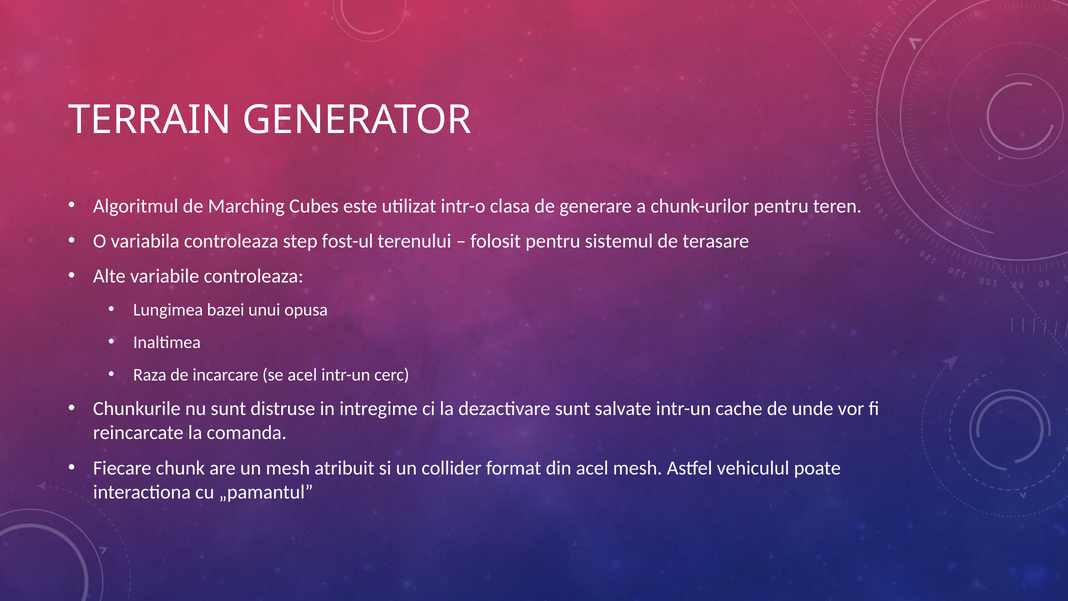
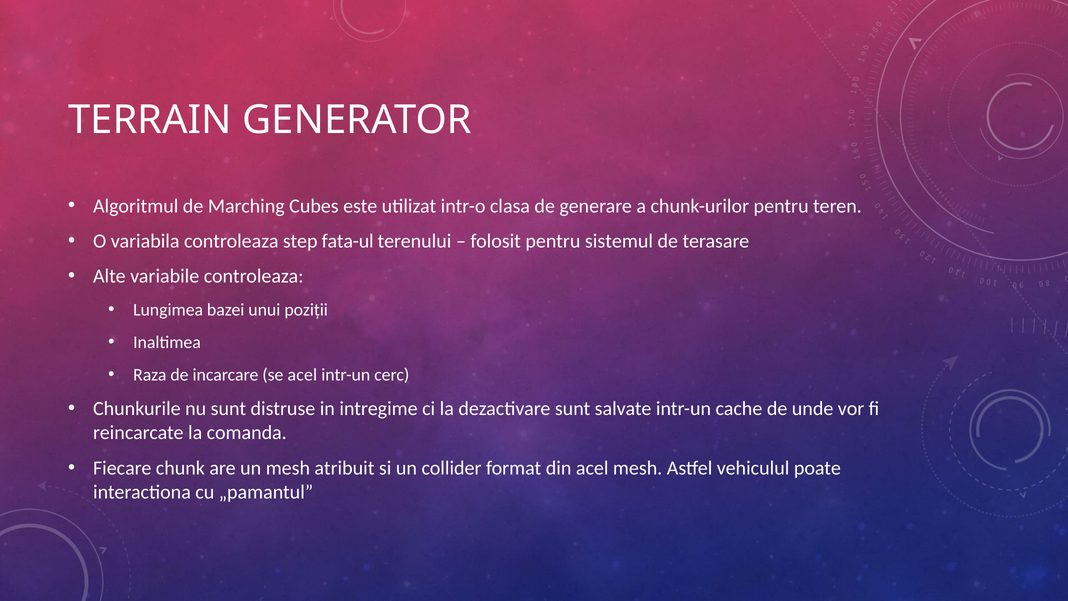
fost-ul: fost-ul -> fata-ul (348, 241)
opusa: opusa -> poziții (306, 310)
